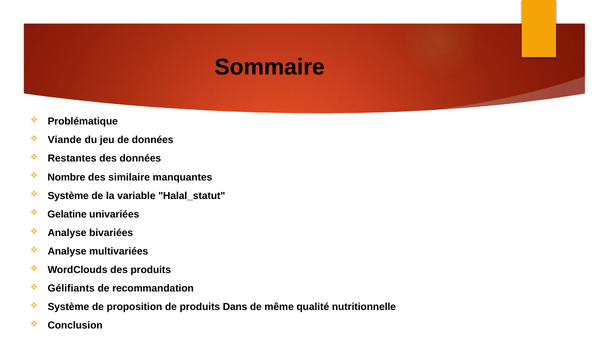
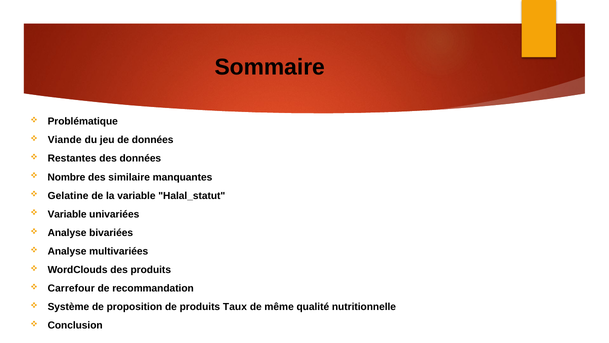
Système: Système -> Gelatine (68, 195)
Gelatine: Gelatine -> Variable (67, 214)
Gélifiants: Gélifiants -> Carrefour (71, 288)
Dans: Dans -> Taux (235, 307)
